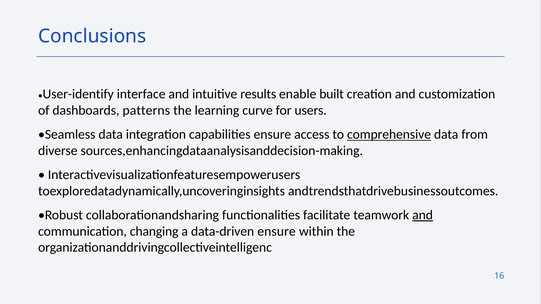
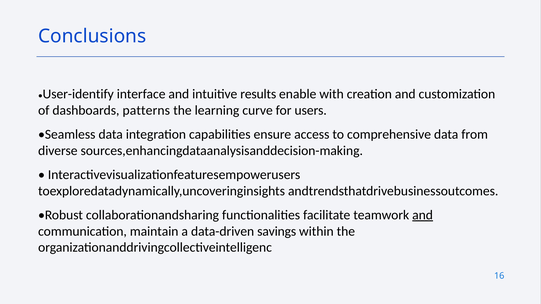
built: built -> with (332, 94)
comprehensive underline: present -> none (389, 135)
changing: changing -> maintain (154, 232)
data-driven ensure: ensure -> savings (277, 232)
